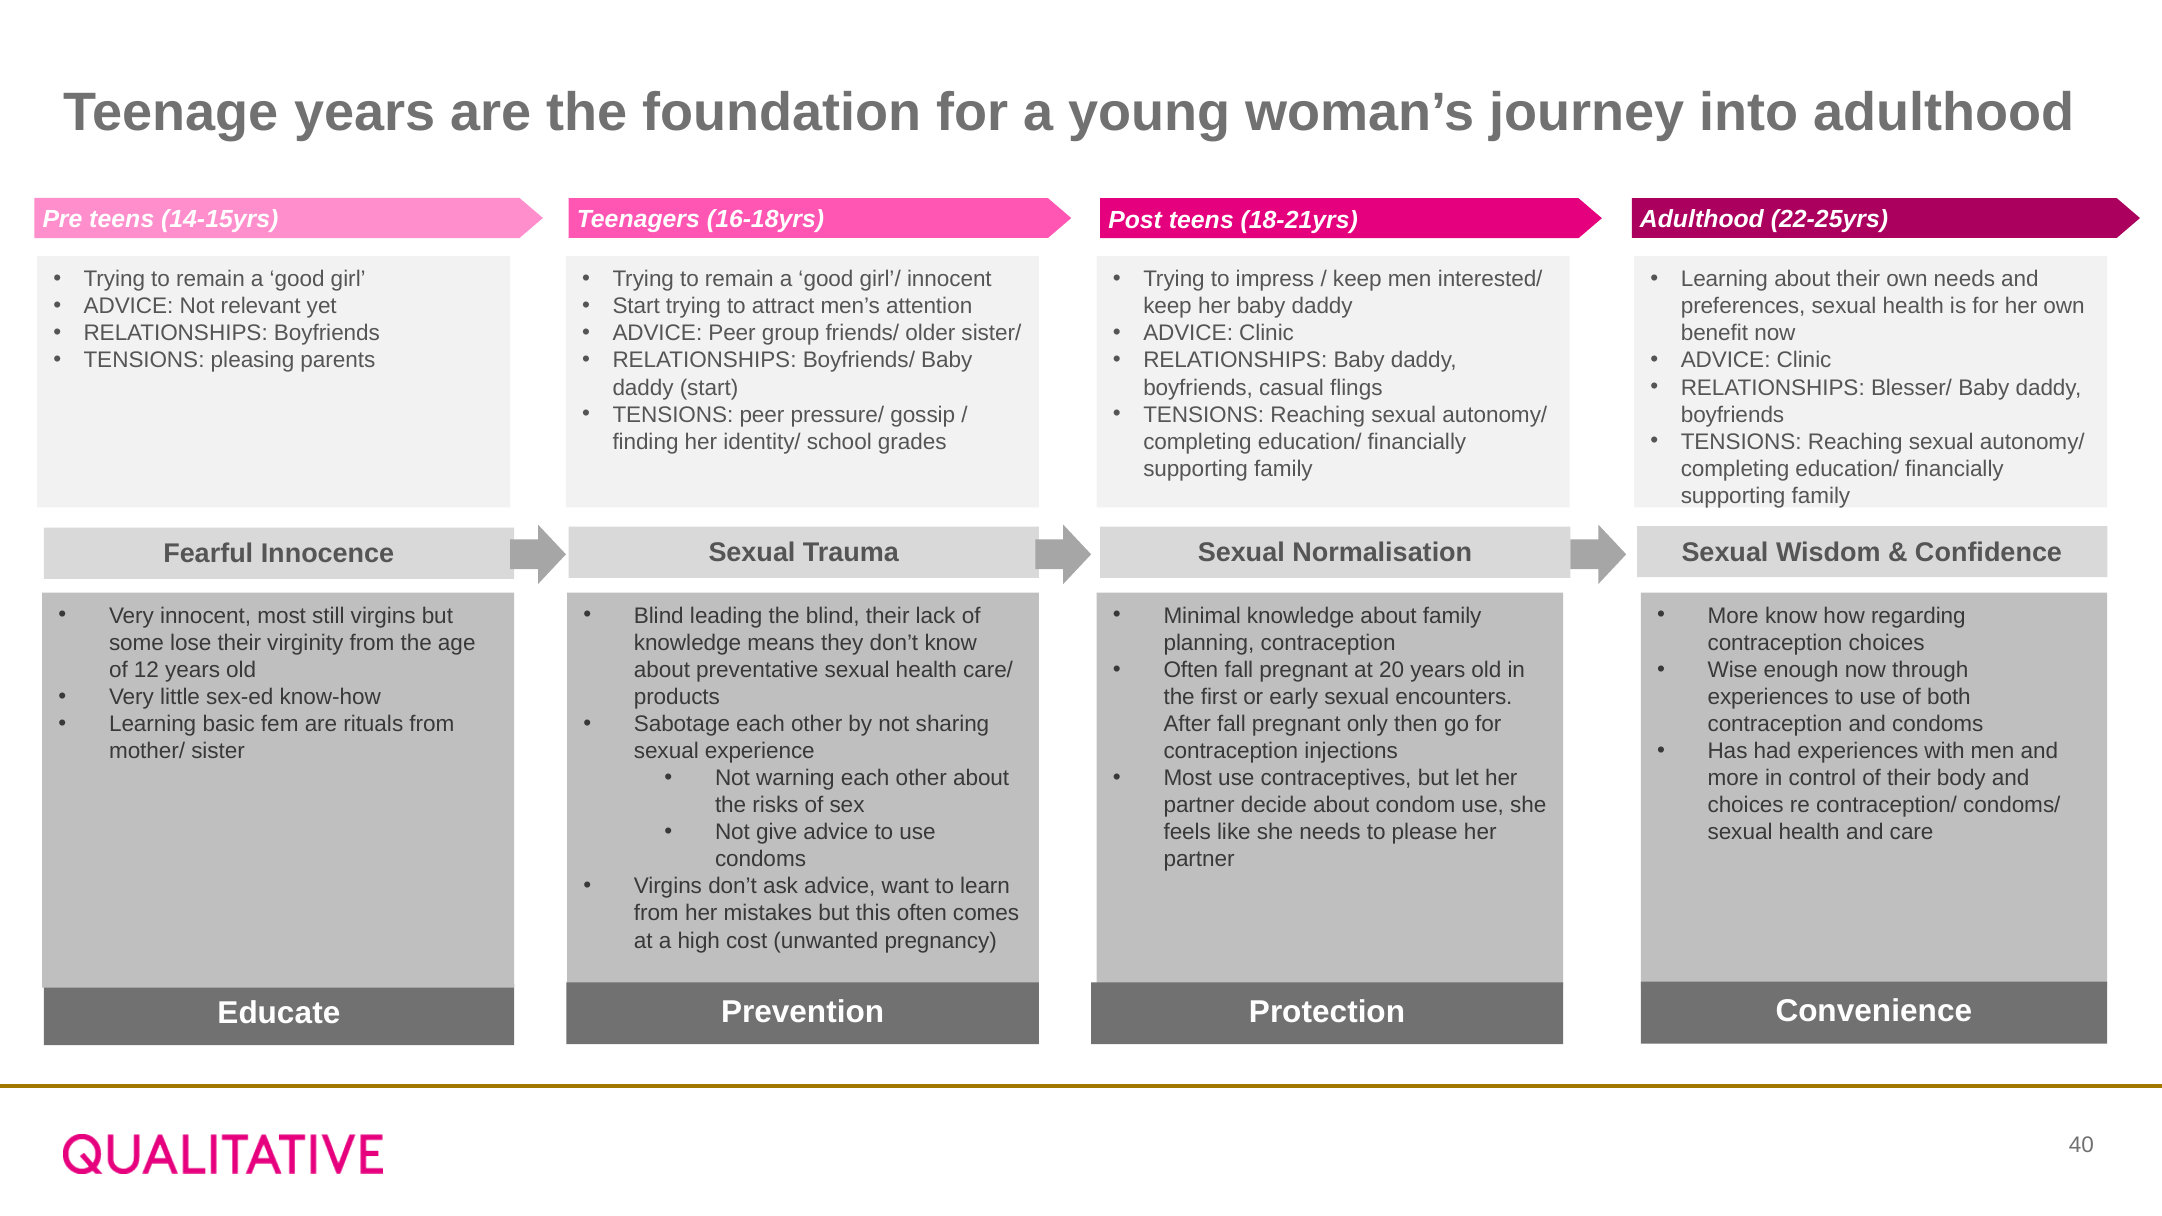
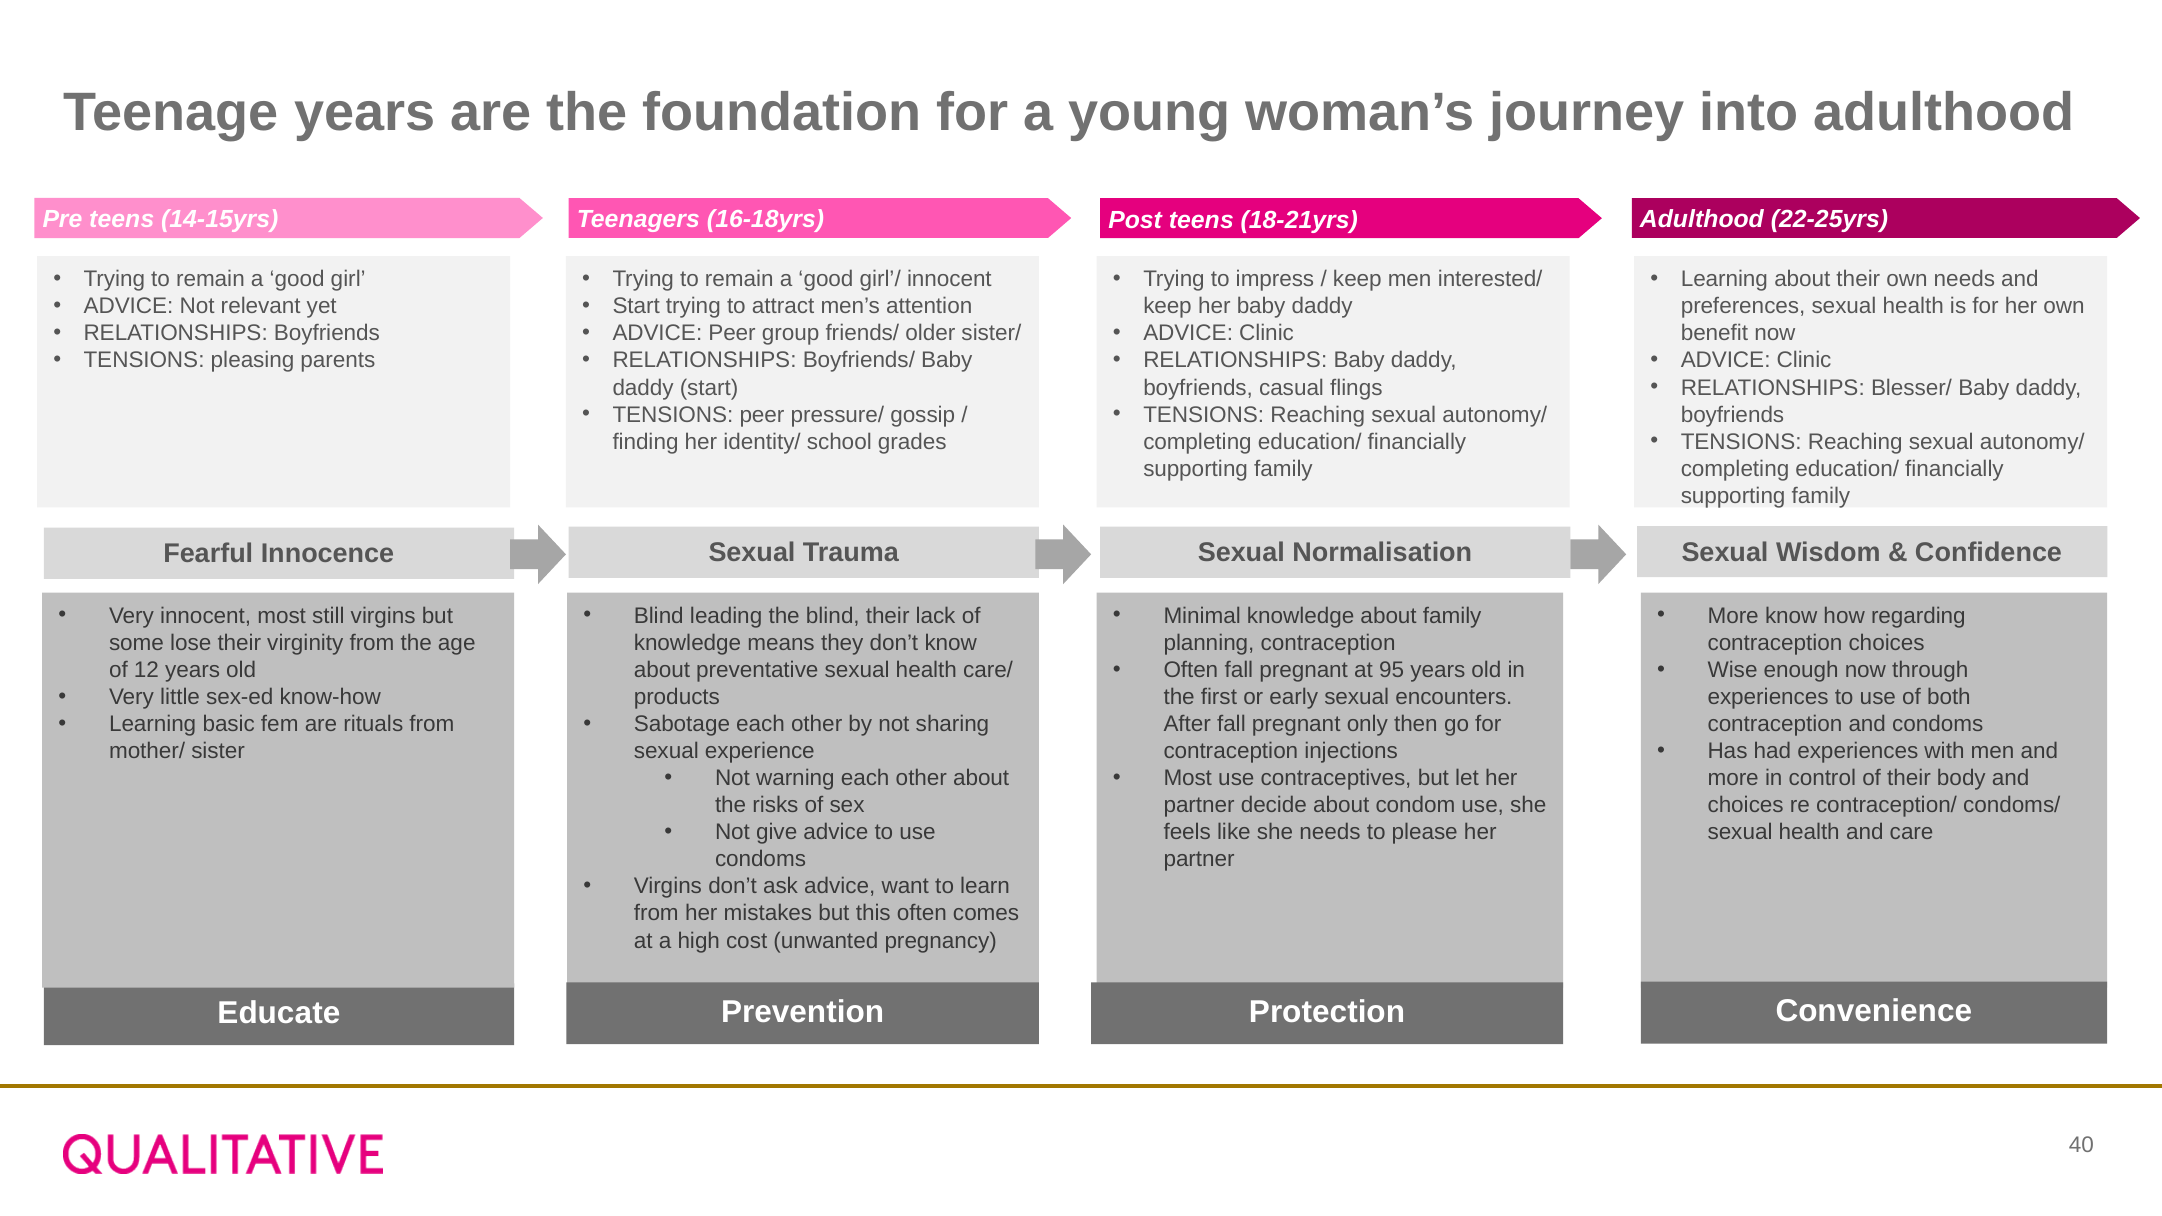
20: 20 -> 95 (1392, 670)
